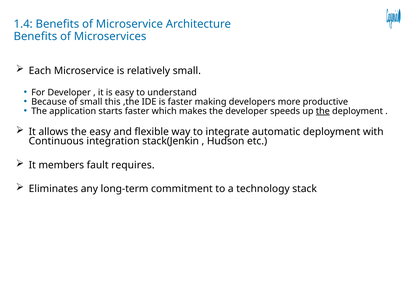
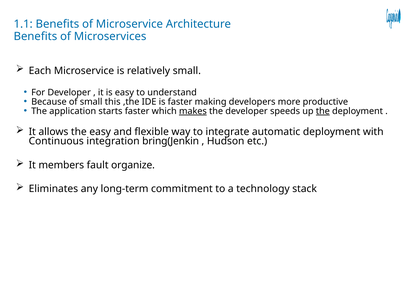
1.4: 1.4 -> 1.1 (23, 24)
makes underline: none -> present (193, 111)
stack(Jenkin: stack(Jenkin -> bring(Jenkin (171, 141)
requires: requires -> organize (133, 165)
